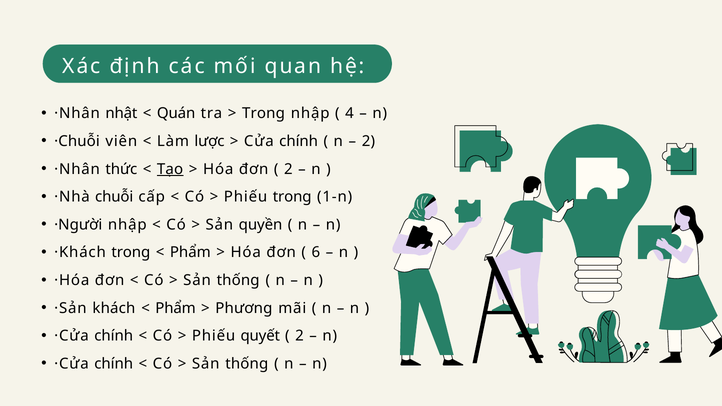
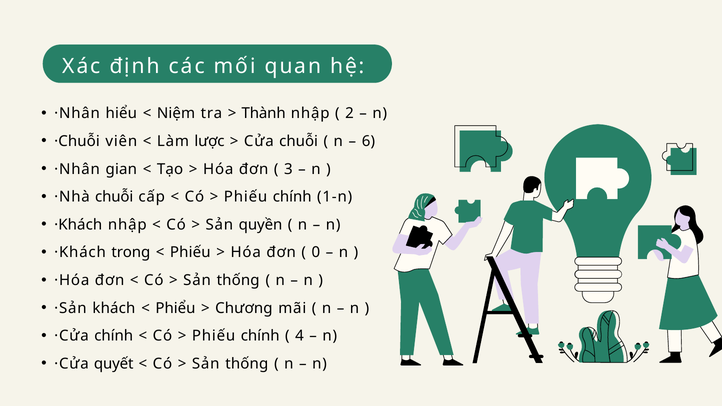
nhật: nhật -> hiểu (121, 113)
Quán: Quán -> Niệm (176, 113)
Trong: Trong -> Thành (264, 113)
4: 4 -> 2 (349, 113)
Cửa chính: chính -> chuỗi (299, 141)
2: 2 -> 6 (368, 141)
thức: thức -> gian (121, 169)
Tạo underline: present -> none (170, 169)
2: 2 -> 3 (288, 169)
trong: trong -> chính (292, 197)
·Người: ·Người -> ·Khách (78, 225)
Phẩm: Phẩm -> Phiếu (190, 253)
6: 6 -> 0 (316, 253)
Phẩm: Phẩm -> Phiểu (175, 308)
Phương: Phương -> Chương (244, 308)
quyết: quyết -> chính (260, 336)
2: 2 -> 4 (299, 336)
chính: chính -> quyết (114, 364)
